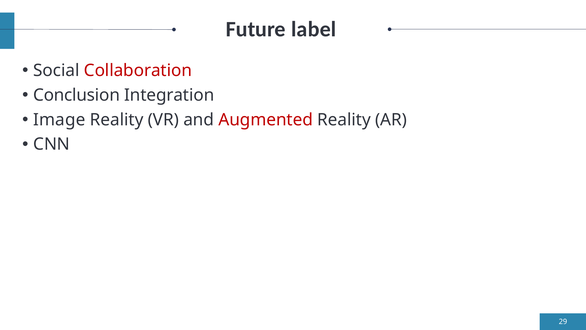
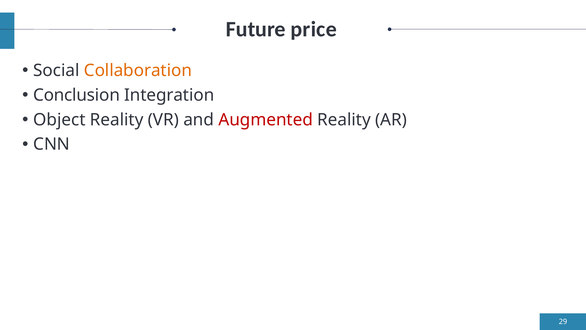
label: label -> price (314, 29)
Collaboration colour: red -> orange (138, 71)
Image: Image -> Object (59, 120)
